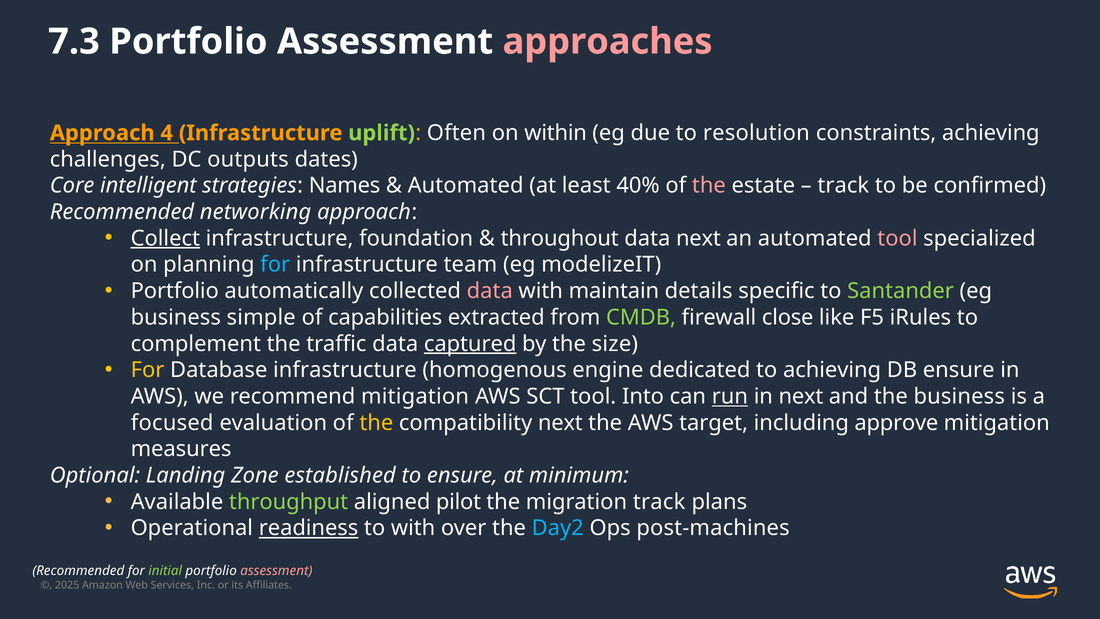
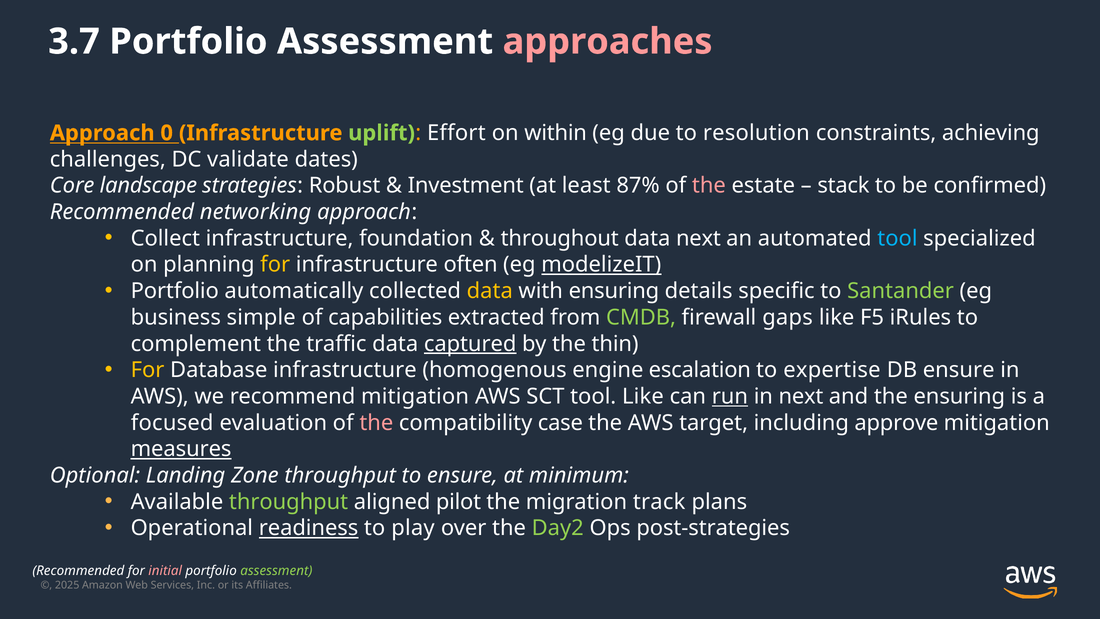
7.3: 7.3 -> 3.7 (74, 42)
4: 4 -> 0 (167, 133)
Often: Often -> Effort (456, 133)
outputs: outputs -> validate (248, 159)
intelligent: intelligent -> landscape (148, 186)
Names: Names -> Robust (345, 186)
Automated: Automated -> Investment (466, 186)
40%: 40% -> 87% (638, 186)
track: track -> stack (843, 186)
Collect underline: present -> none (165, 238)
tool colour: pink -> light blue (897, 238)
for colour: light blue -> yellow (275, 265)
team: team -> often (471, 265)
modelizeIT underline: none -> present (601, 265)
data colour: pink -> yellow (490, 291)
with maintain: maintain -> ensuring (614, 291)
close: close -> gaps (788, 317)
size: size -> thin (615, 344)
dedicated: dedicated -> escalation (700, 370)
to achieving: achieving -> expertise (832, 370)
tool Into: Into -> Like (643, 396)
the business: business -> ensuring (959, 396)
the colour: yellow -> pink (376, 423)
compatibility next: next -> case (560, 423)
measures underline: none -> present (181, 449)
Zone established: established -> throughput (340, 475)
to with: with -> play (413, 528)
Day2 colour: light blue -> light green (558, 528)
post-machines: post-machines -> post-strategies (713, 528)
initial colour: light green -> pink (165, 571)
assessment colour: pink -> light green (276, 571)
